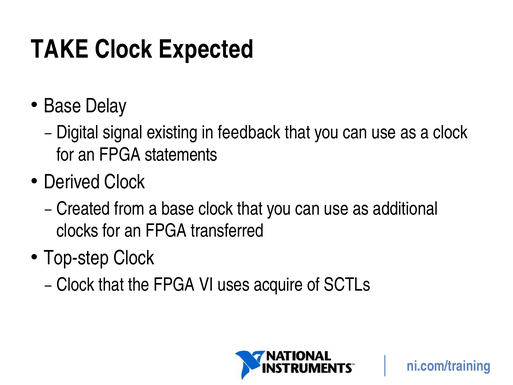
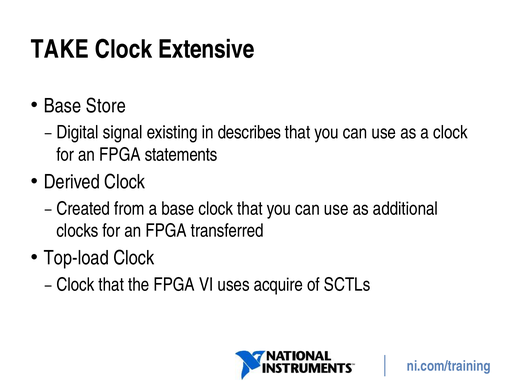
Expected: Expected -> Extensive (206, 49)
Delay: Delay -> Store (106, 106)
feedback: feedback -> describes (249, 132)
Top-step: Top-step -> Top-load (76, 258)
